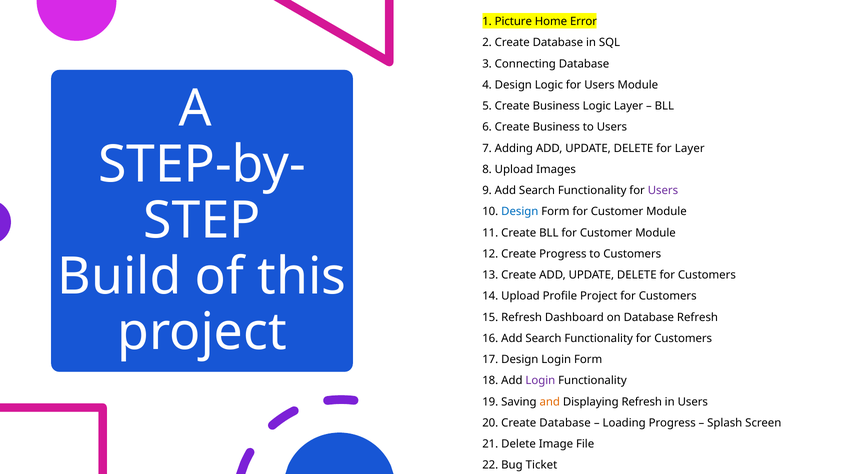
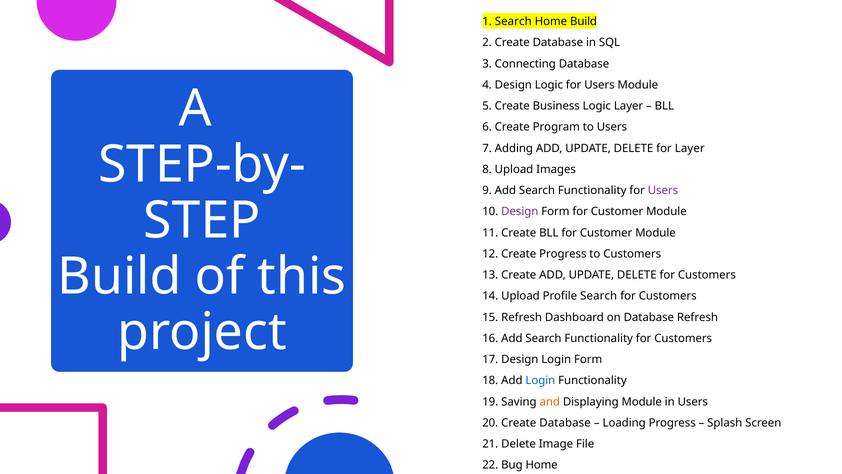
1 Picture: Picture -> Search (513, 21)
Home Error: Error -> Build (584, 21)
6 Create Business: Business -> Program (556, 127)
Design colour: blue -> purple (520, 211)
Profile Project: Project -> Search (599, 296)
Login colour: purple -> blue (540, 380)
Displaying Refresh: Refresh -> Module (642, 401)
Bug Ticket: Ticket -> Home (542, 465)
